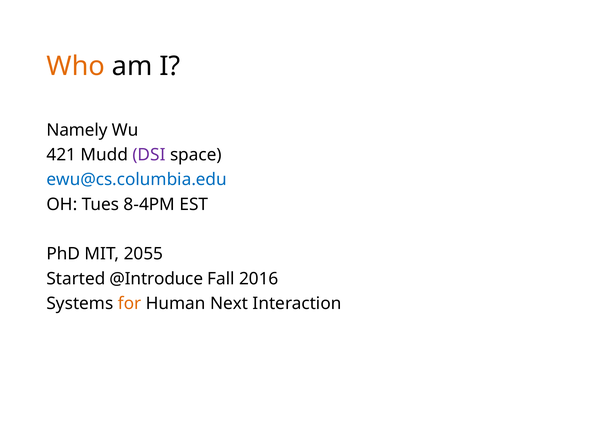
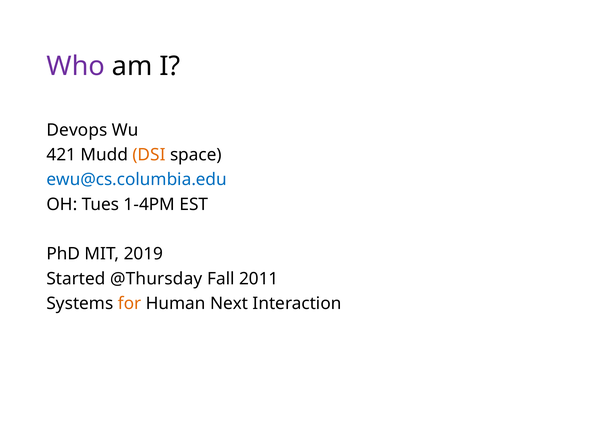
Who colour: orange -> purple (76, 66)
Namely: Namely -> Devops (77, 130)
DSI colour: purple -> orange (149, 155)
8-4PM: 8-4PM -> 1-4PM (149, 204)
2055: 2055 -> 2019 (143, 254)
@Introduce: @Introduce -> @Thursday (156, 279)
2016: 2016 -> 2011 (259, 279)
